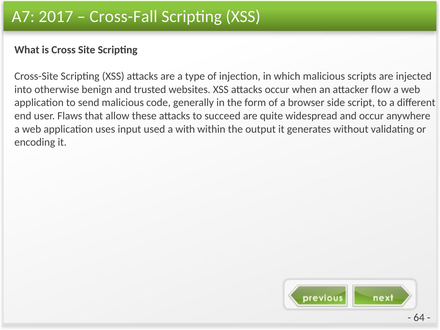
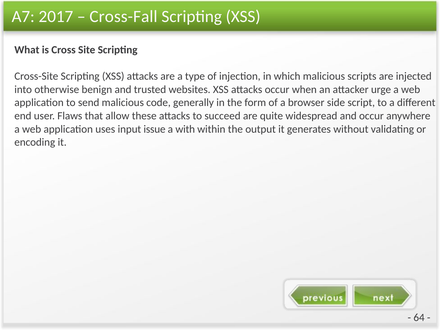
flow: flow -> urge (381, 89)
used: used -> issue (155, 129)
